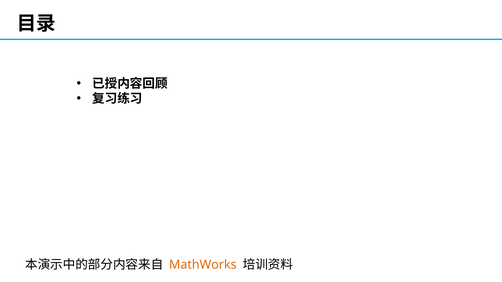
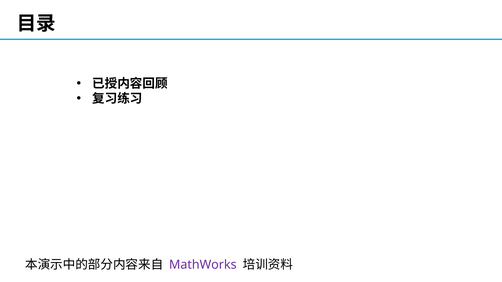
MathWorks colour: orange -> purple (203, 265)
